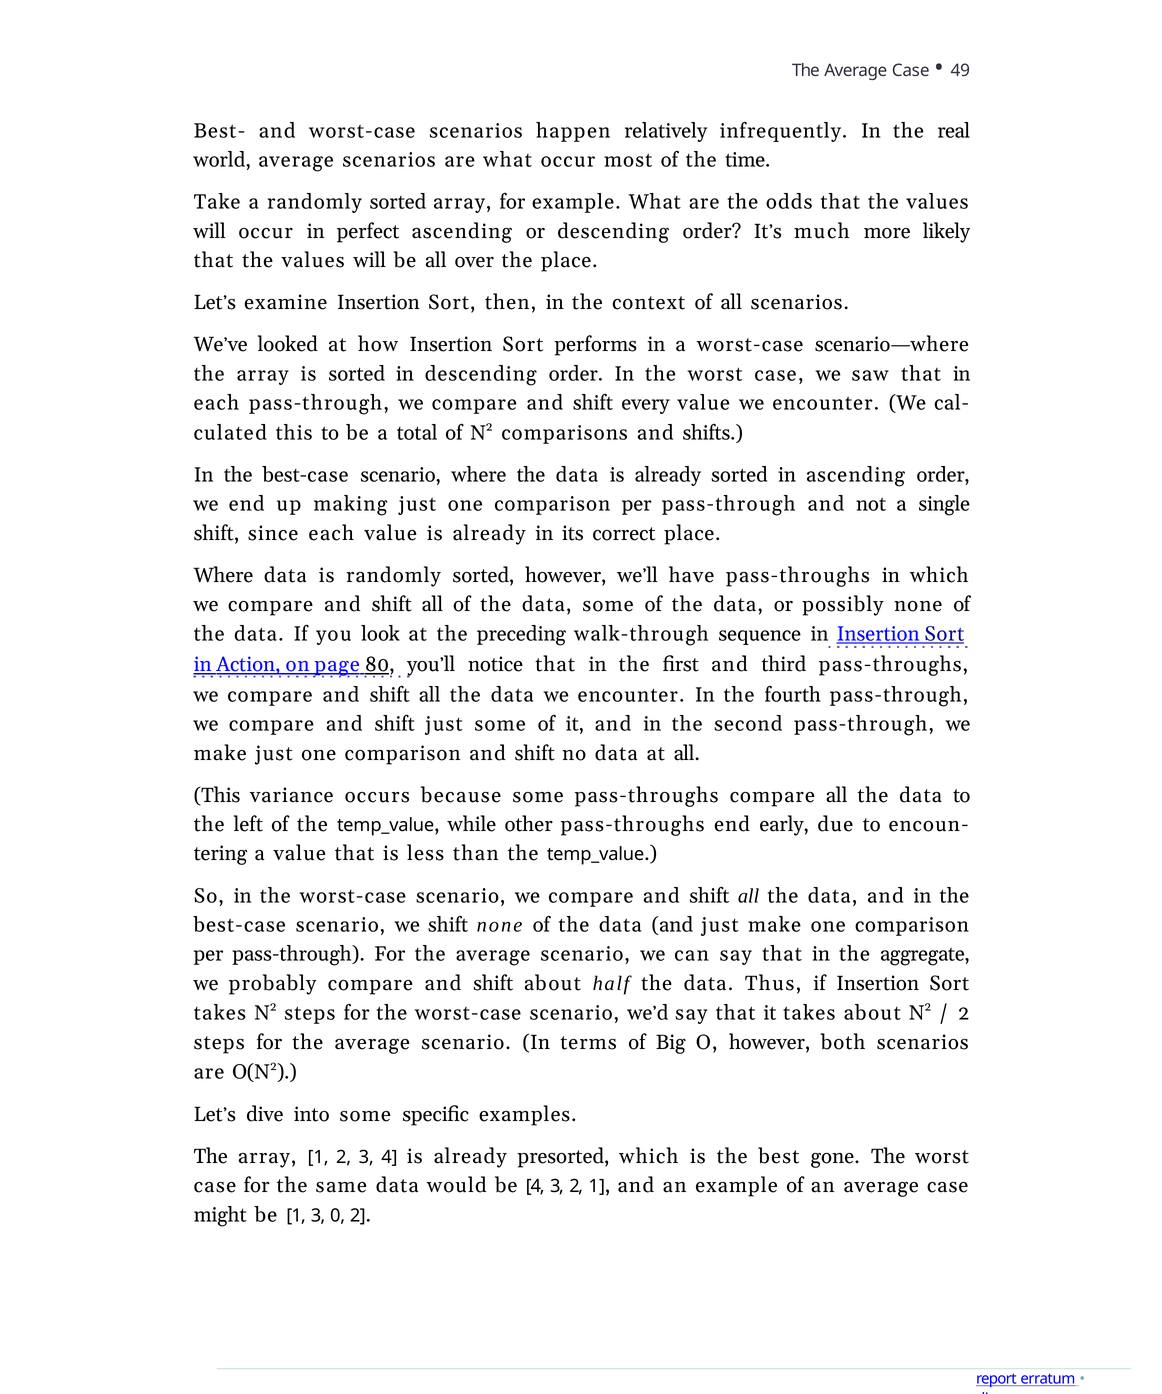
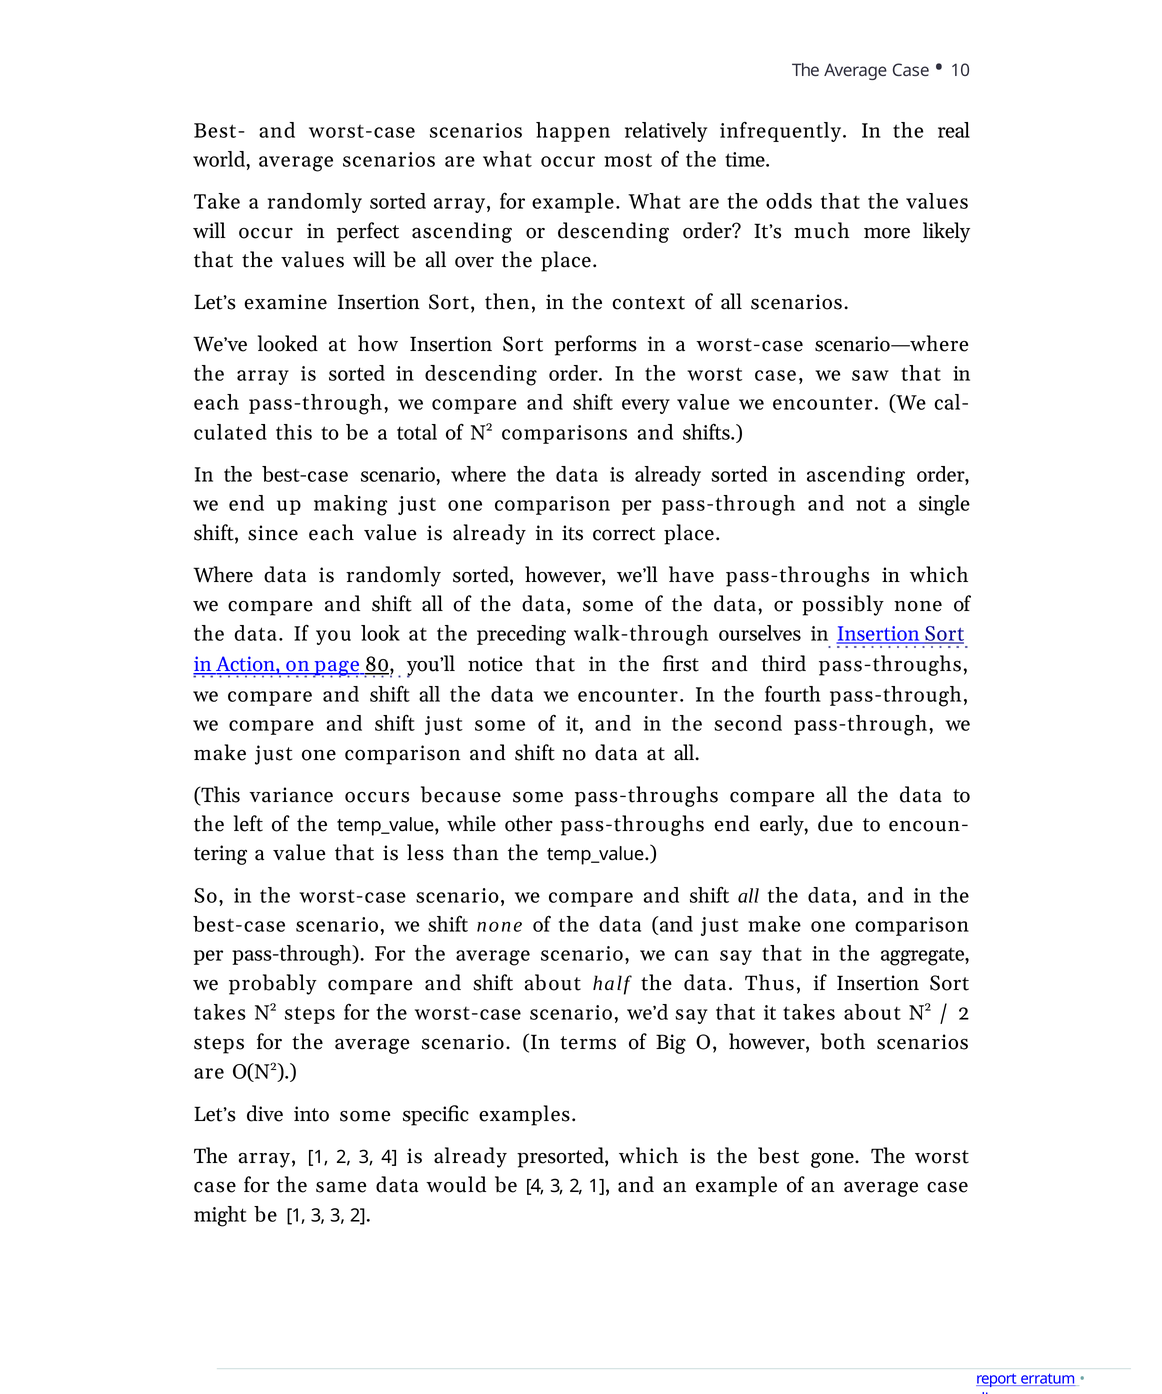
49: 49 -> 10 (960, 70)
sequence: sequence -> ourselves (760, 634)
3 0: 0 -> 3 (338, 1216)
